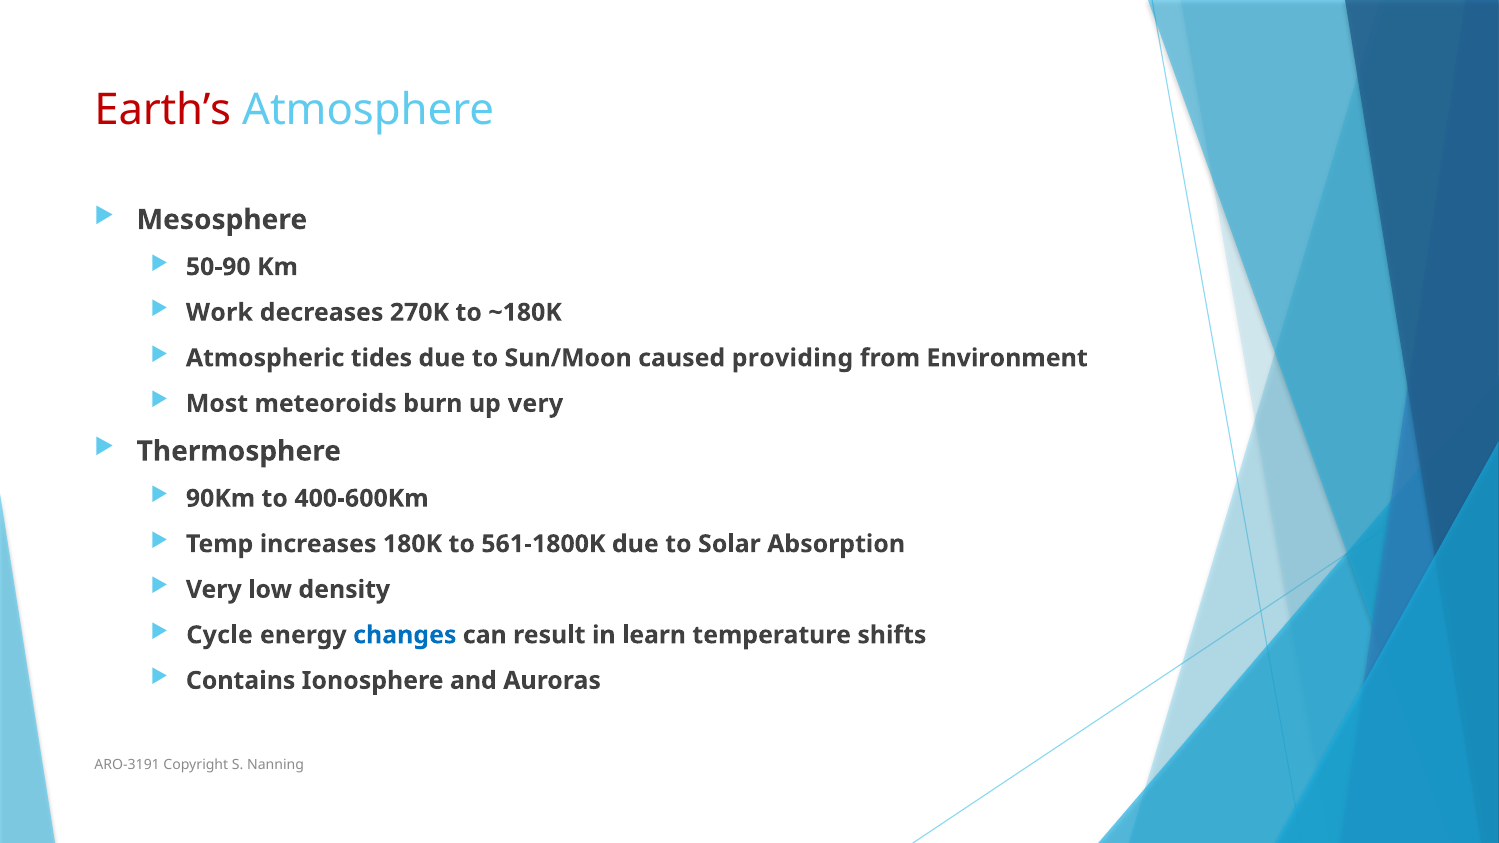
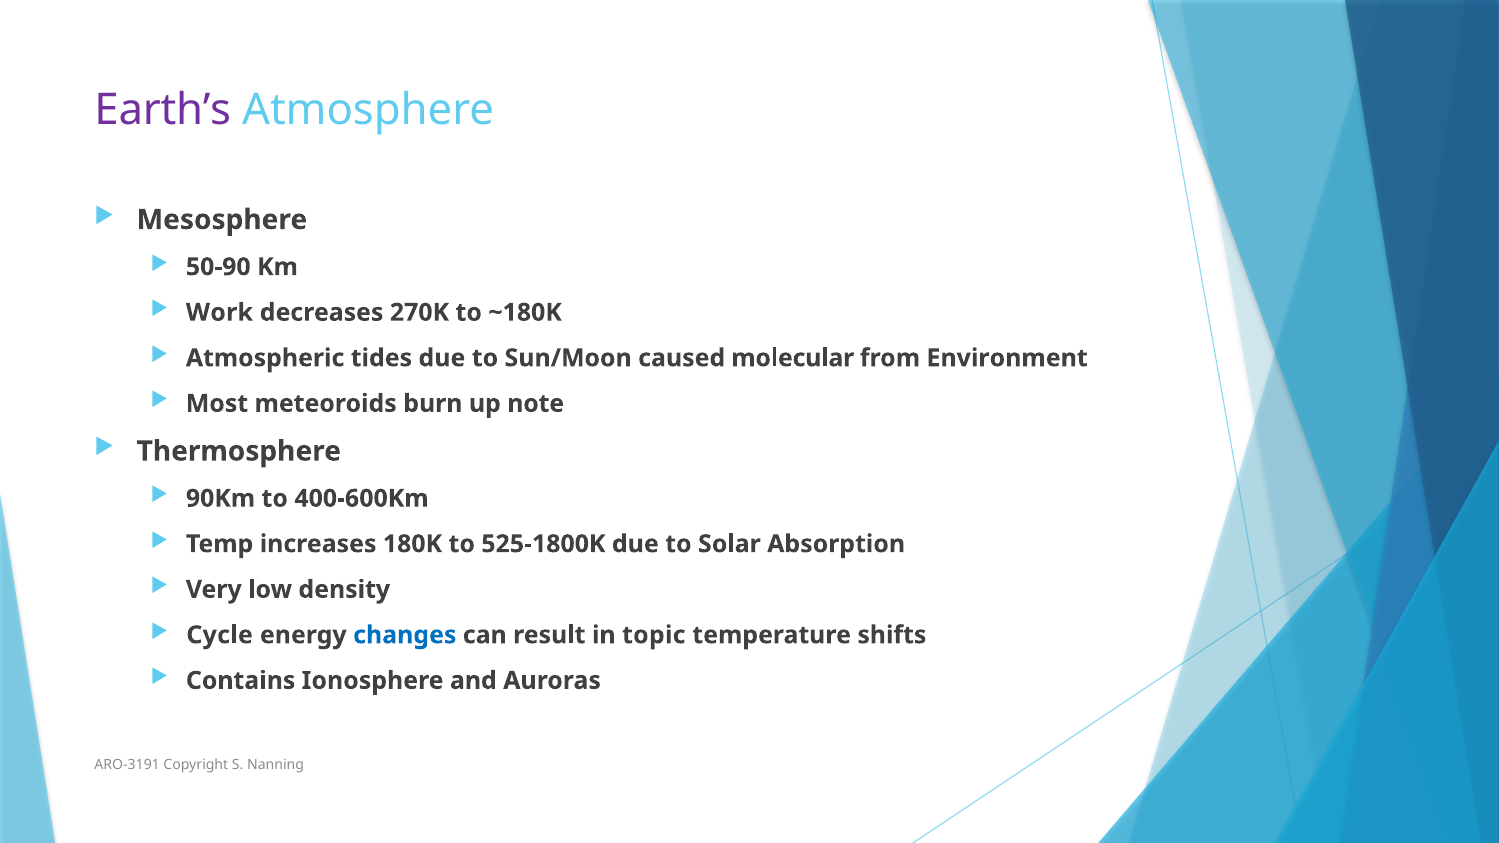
Earth’s colour: red -> purple (163, 110)
providing: providing -> molecular (793, 358)
up very: very -> note (536, 404)
561-1800K: 561-1800K -> 525-1800K (543, 544)
learn: learn -> topic (654, 635)
